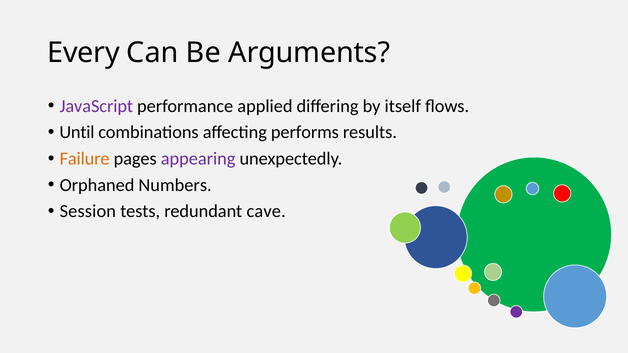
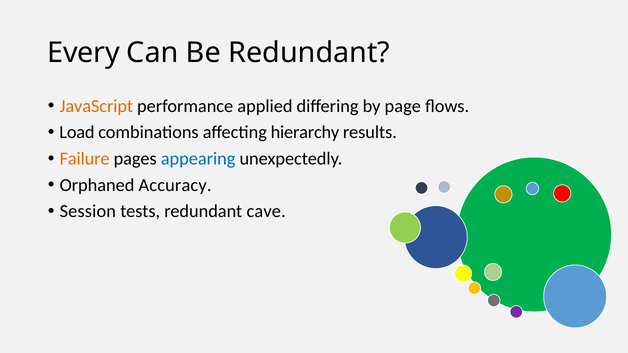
Be Arguments: Arguments -> Redundant (309, 53)
JavaScript colour: purple -> orange (96, 106)
itself: itself -> page (403, 106)
Until: Until -> Load (77, 133)
performs: performs -> hierarchy (305, 133)
appearing colour: purple -> blue (198, 159)
Numbers: Numbers -> Accuracy (175, 185)
